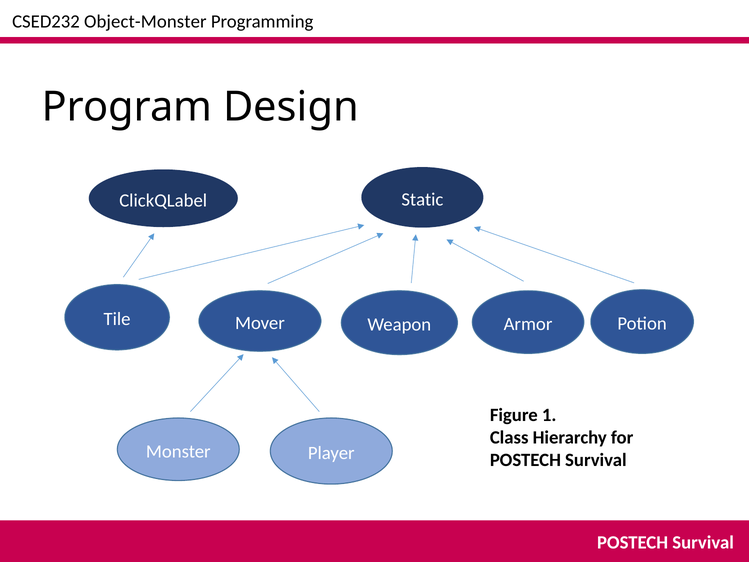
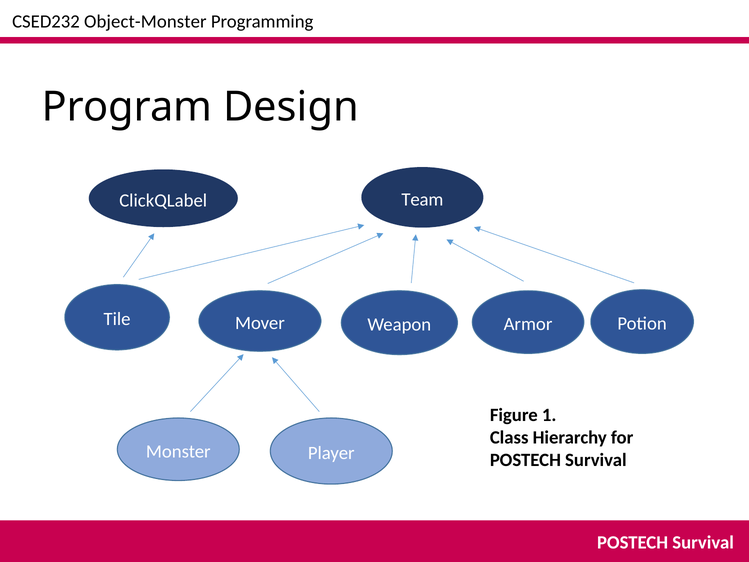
Static: Static -> Team (422, 199)
